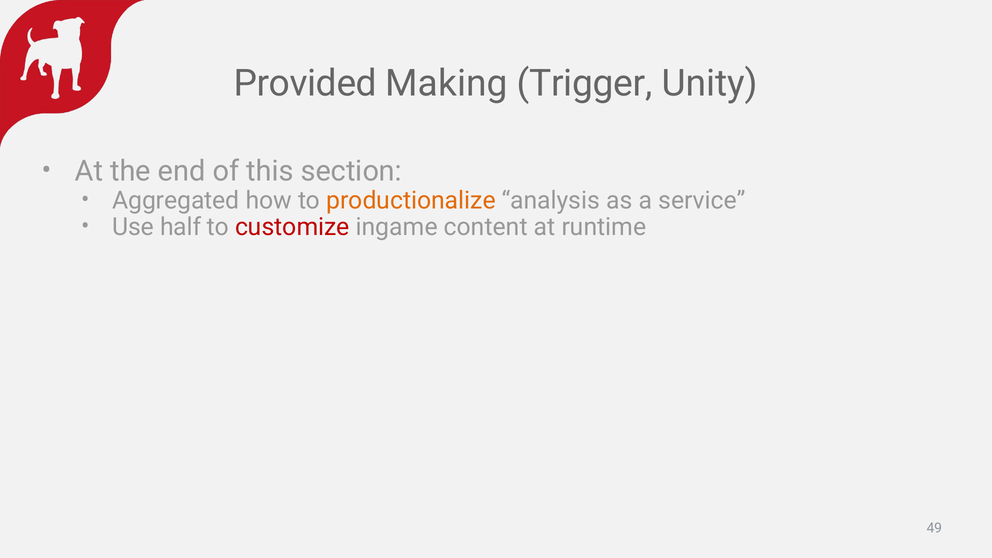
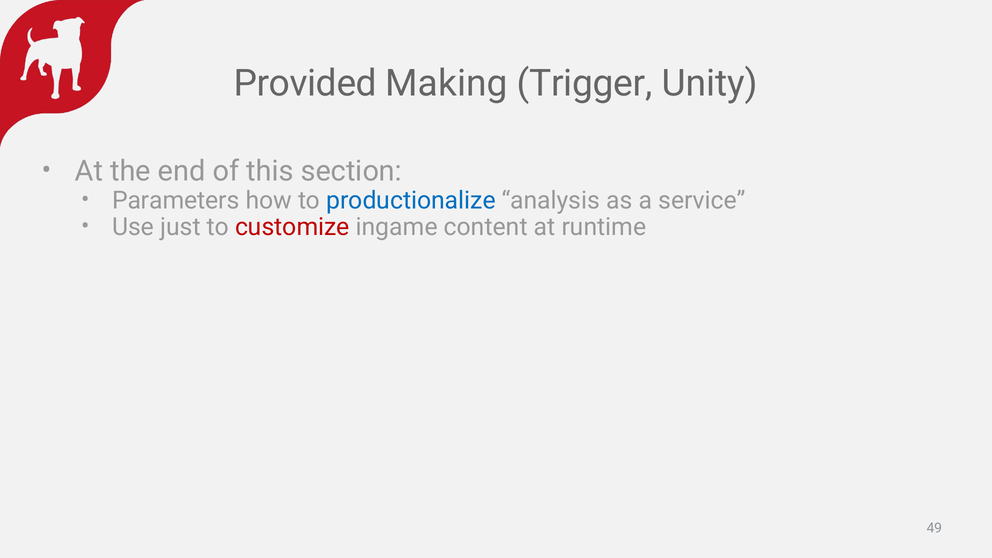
Aggregated: Aggregated -> Parameters (176, 200)
productionalize colour: orange -> blue (411, 200)
half: half -> just (180, 227)
